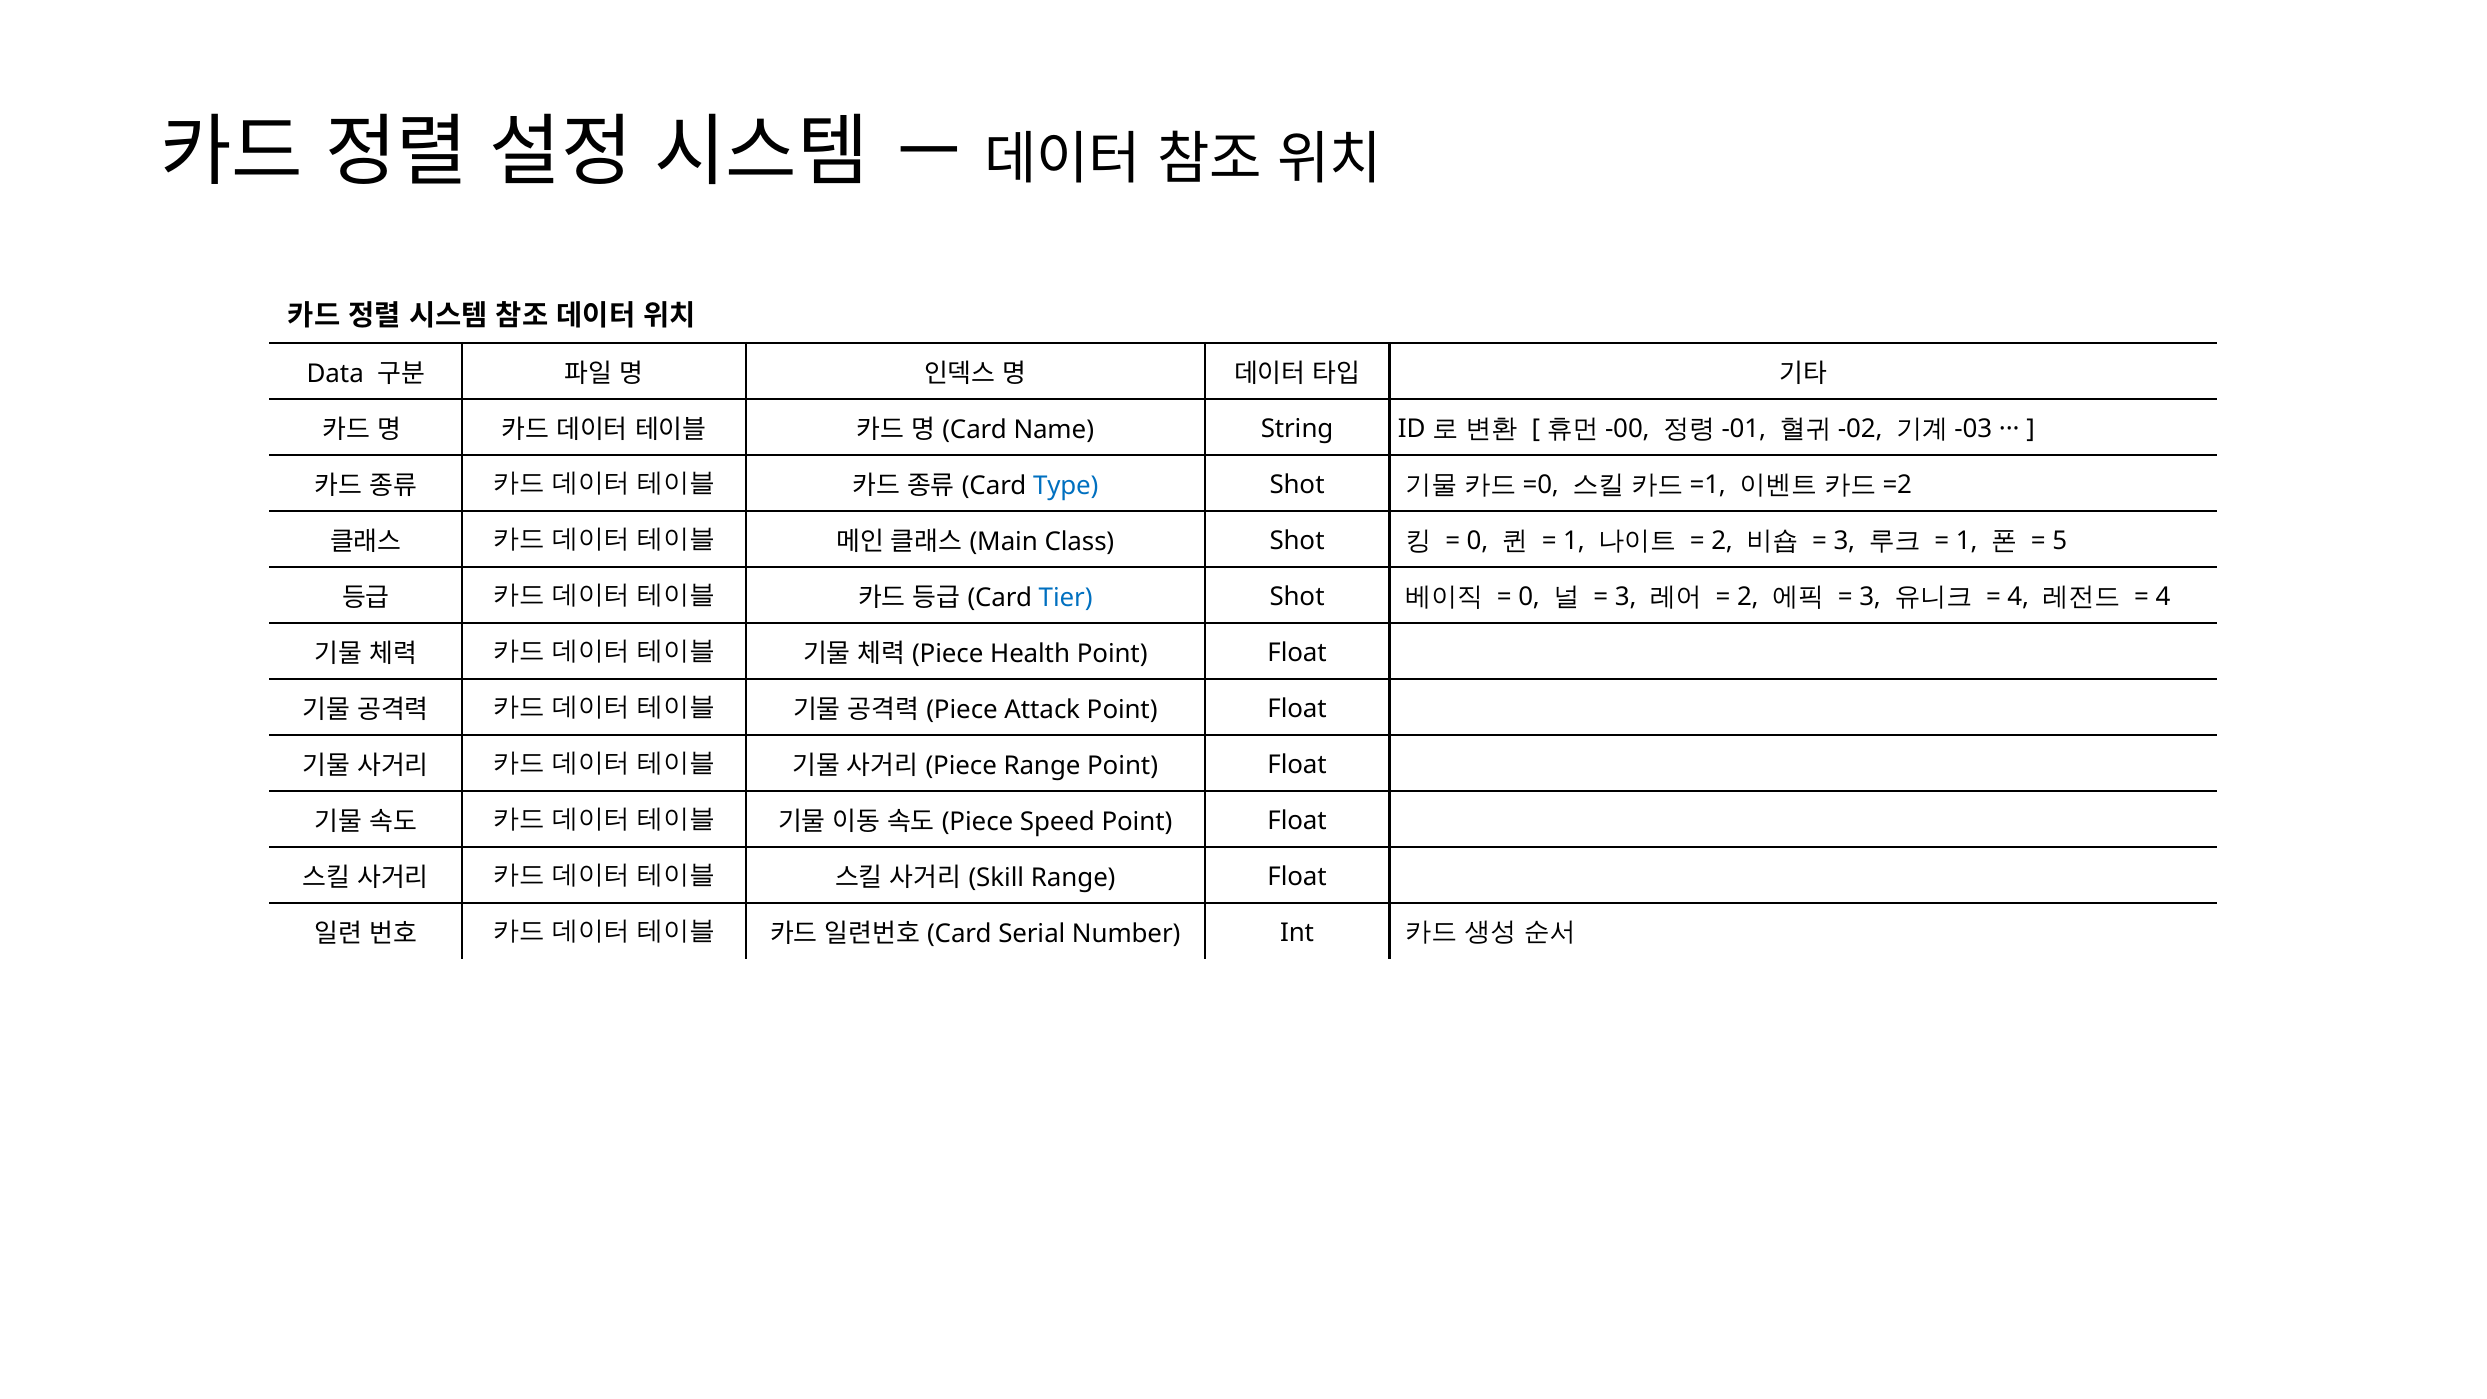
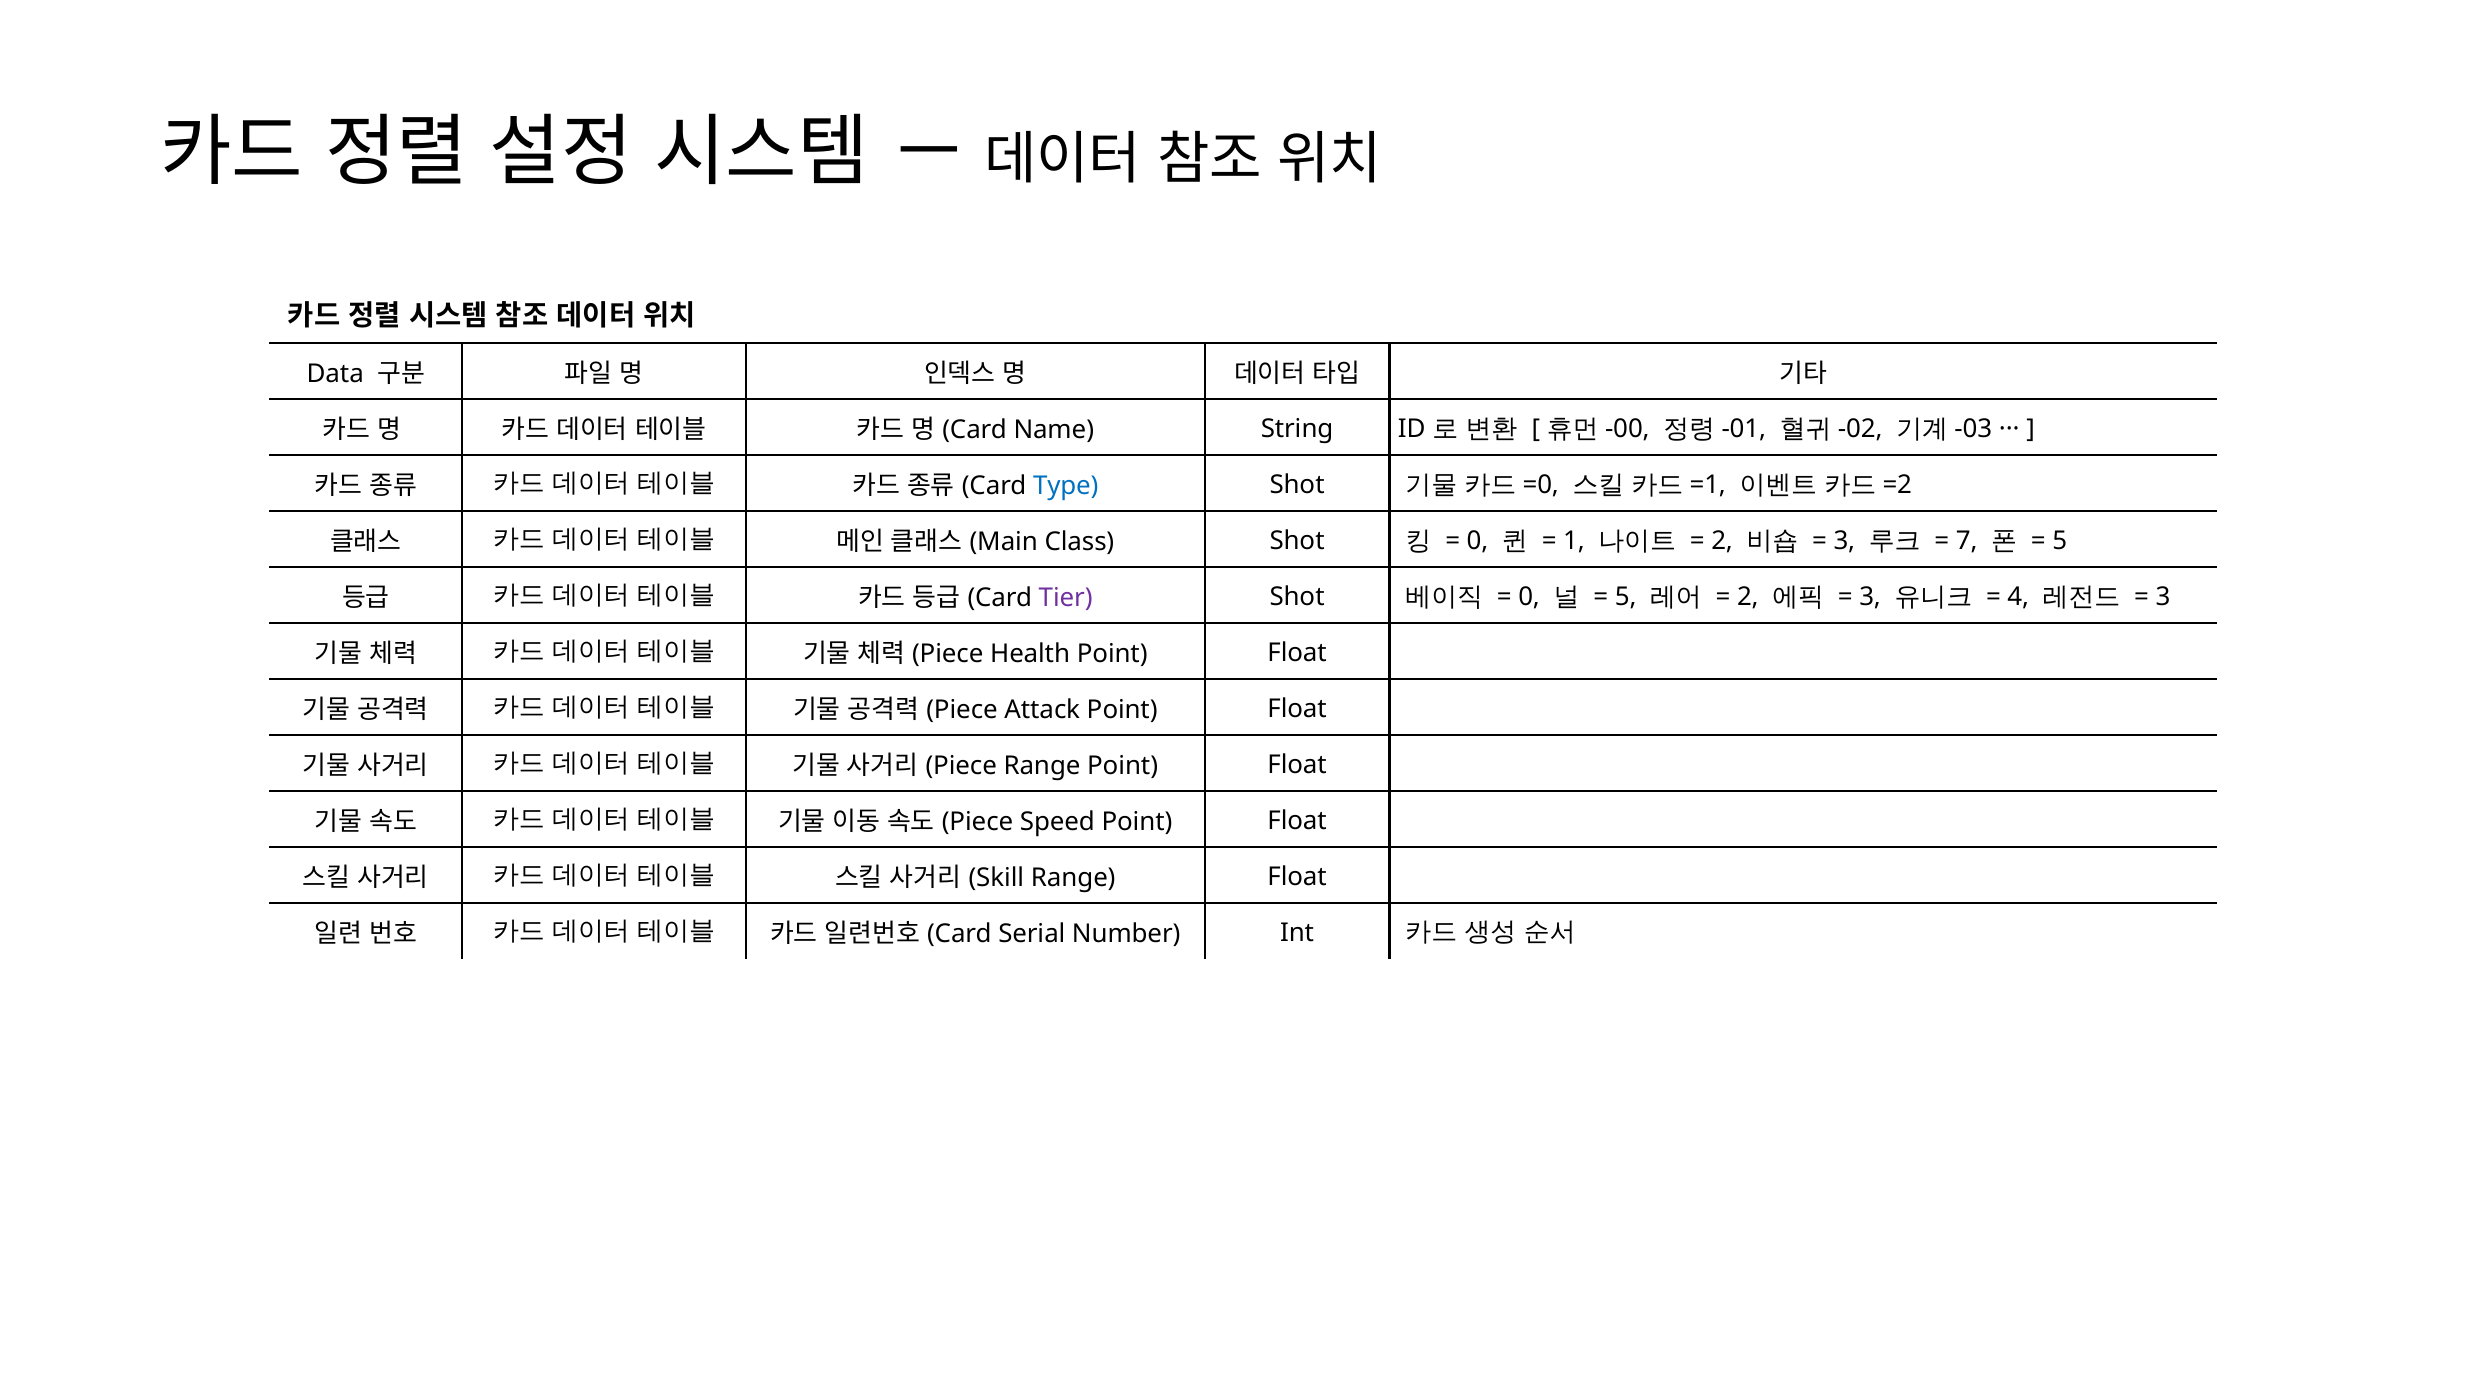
1: 1 -> 7 (1967, 541)
Tier colour: blue -> purple (1066, 598)
3: 3 -> 5 (1626, 597)
4: 4 -> 3 (2163, 597)
